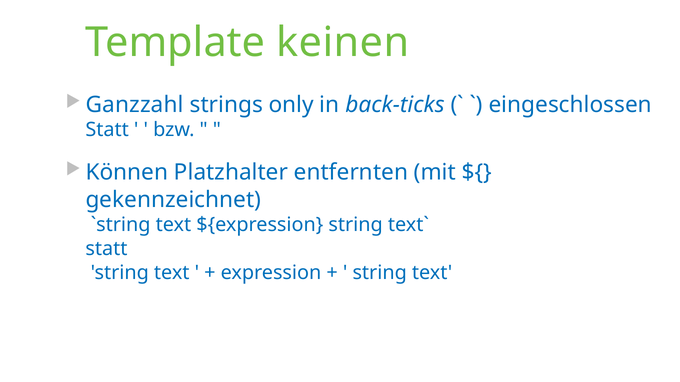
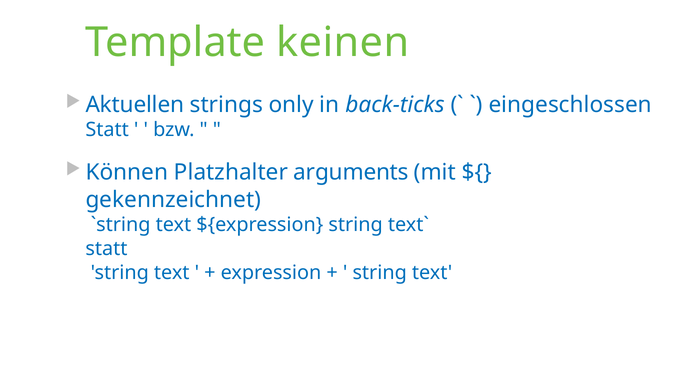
Ganzzahl: Ganzzahl -> Aktuellen (135, 105)
entfernten: entfernten -> arguments (351, 173)
